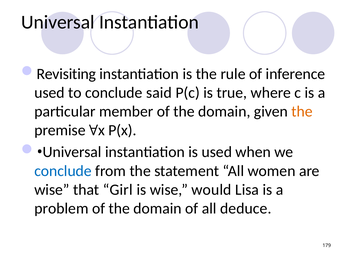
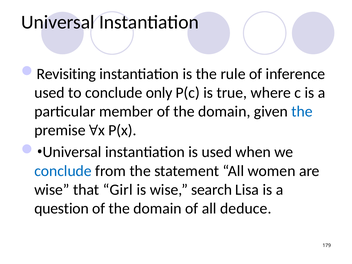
said: said -> only (159, 93)
the colour: orange -> blue (302, 111)
would: would -> search (212, 190)
problem: problem -> question (62, 208)
